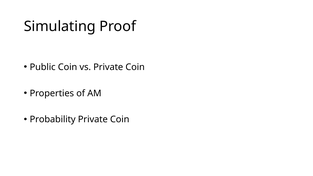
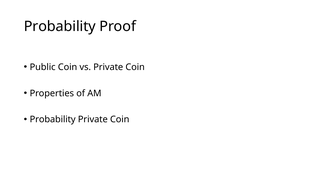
Simulating: Simulating -> Probability (60, 26)
